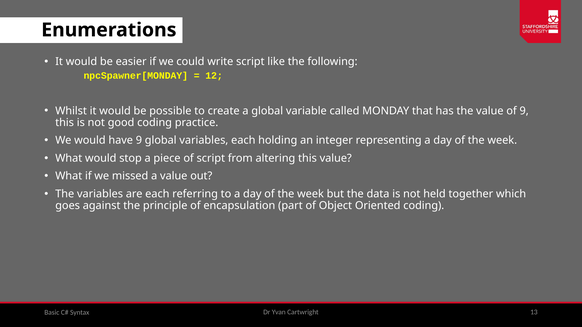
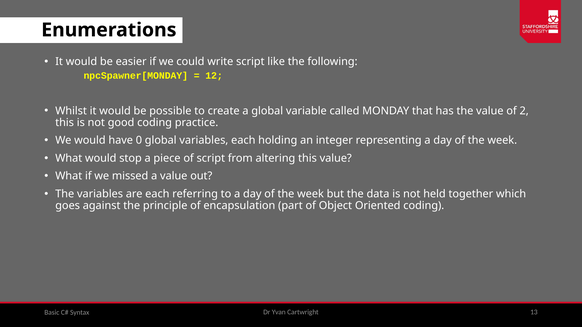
of 9: 9 -> 2 (524, 111)
have 9: 9 -> 0 (139, 141)
